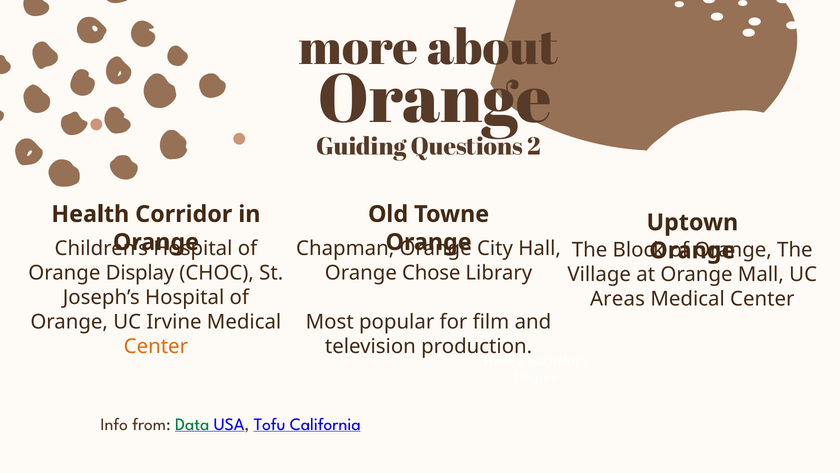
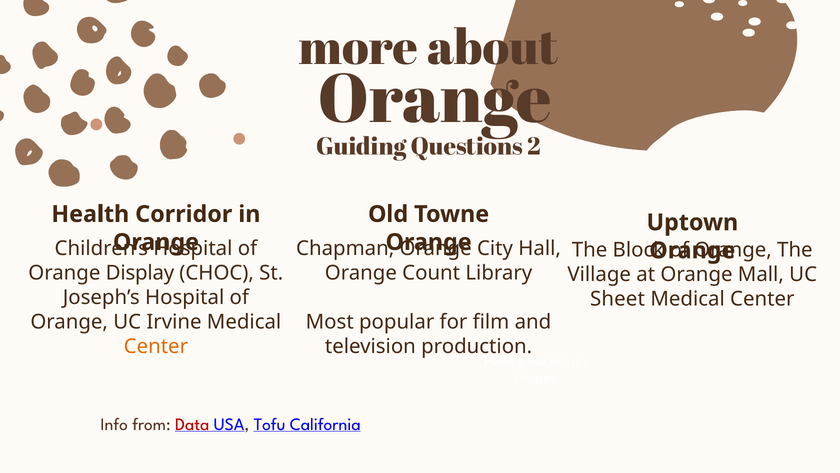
Chose: Chose -> Count (431, 273)
Areas: Areas -> Sheet (617, 299)
Data colour: green -> red (192, 424)
